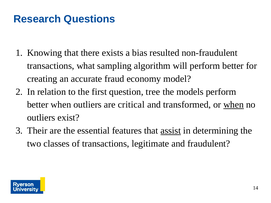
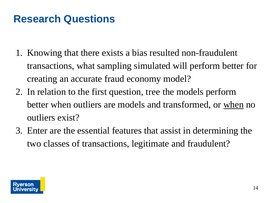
algorithm: algorithm -> simulated (152, 66)
are critical: critical -> models (131, 105)
Their: Their -> Enter (37, 131)
assist underline: present -> none (171, 131)
